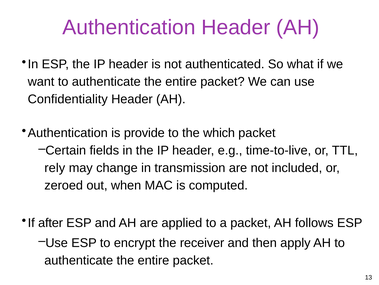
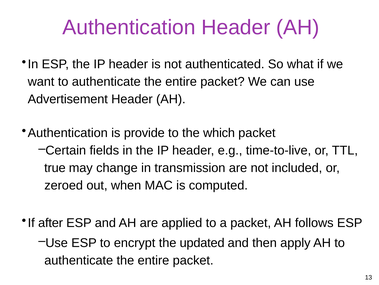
Confidentiality: Confidentiality -> Advertisement (68, 99)
rely: rely -> true (55, 167)
receiver: receiver -> updated (202, 242)
